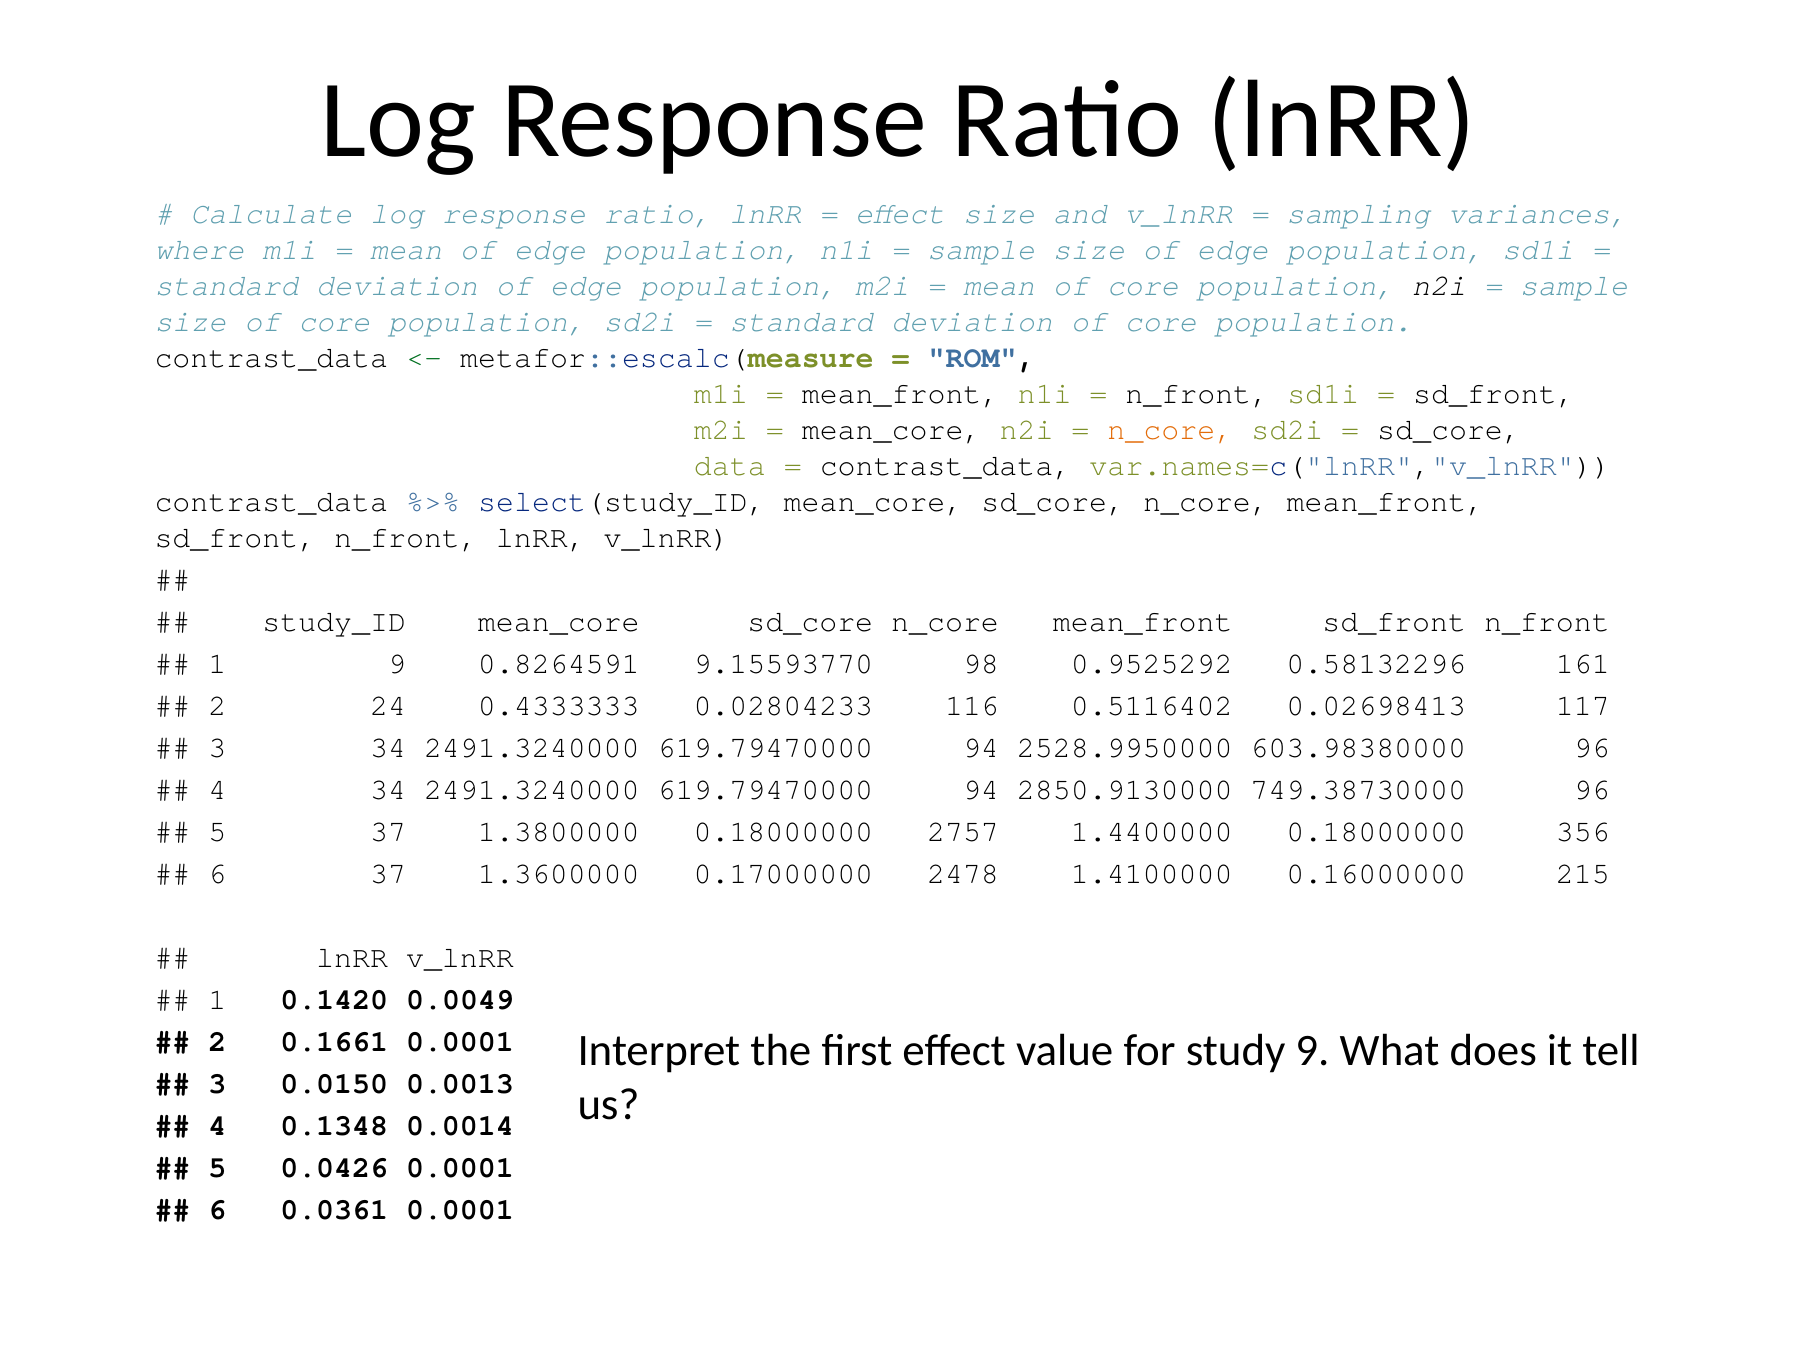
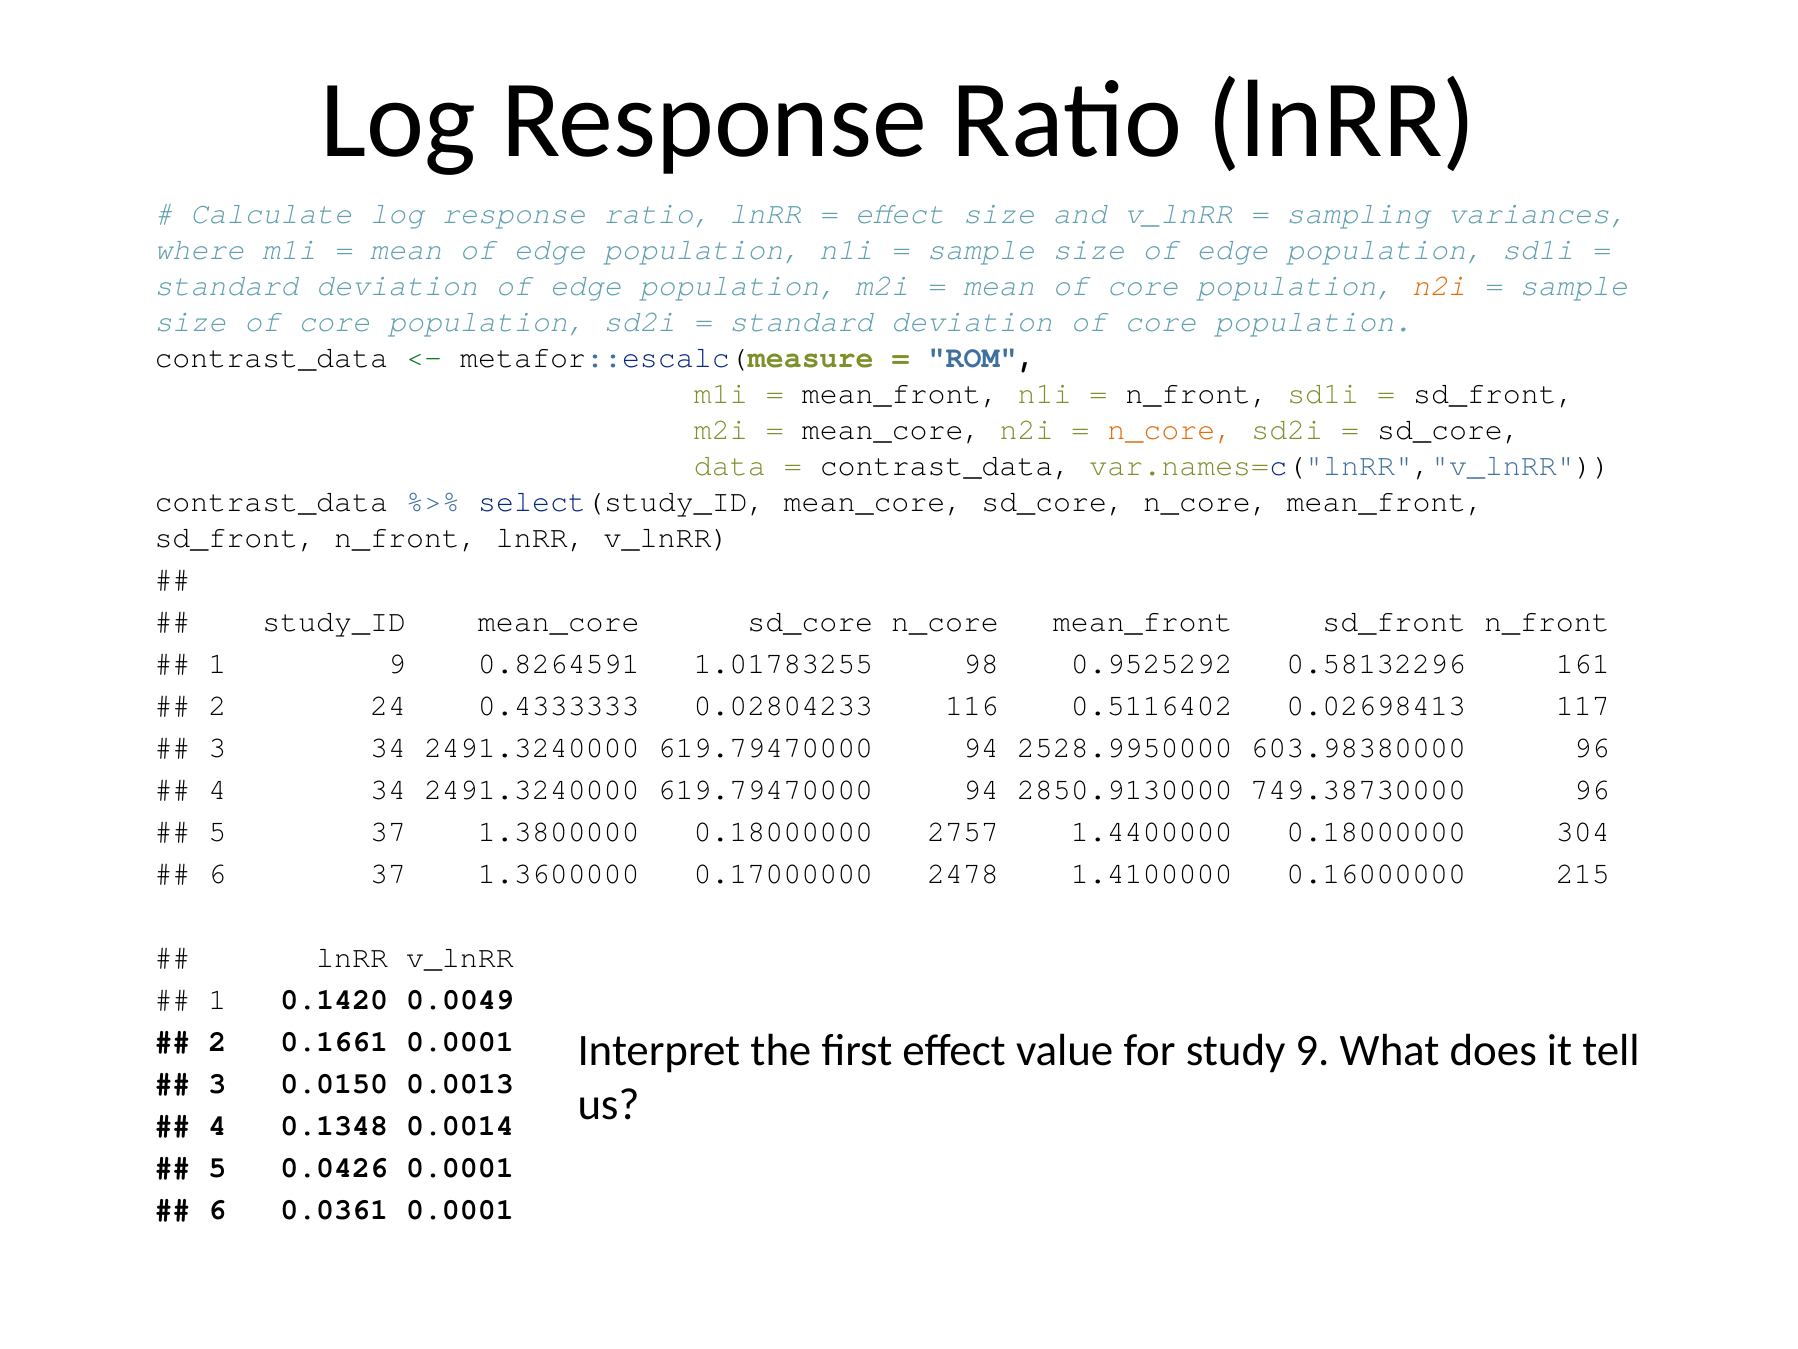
n2i colour: black -> orange (1439, 286)
9.15593770: 9.15593770 -> 1.01783255 (783, 664)
356: 356 -> 304 (1583, 831)
